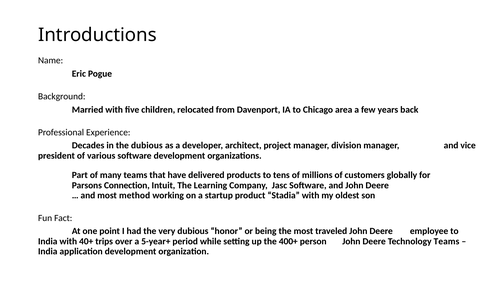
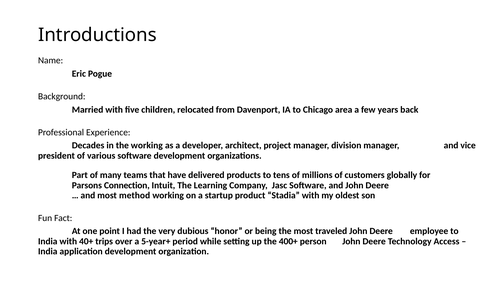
the dubious: dubious -> working (147, 145)
Technology Teams: Teams -> Access (447, 241)
